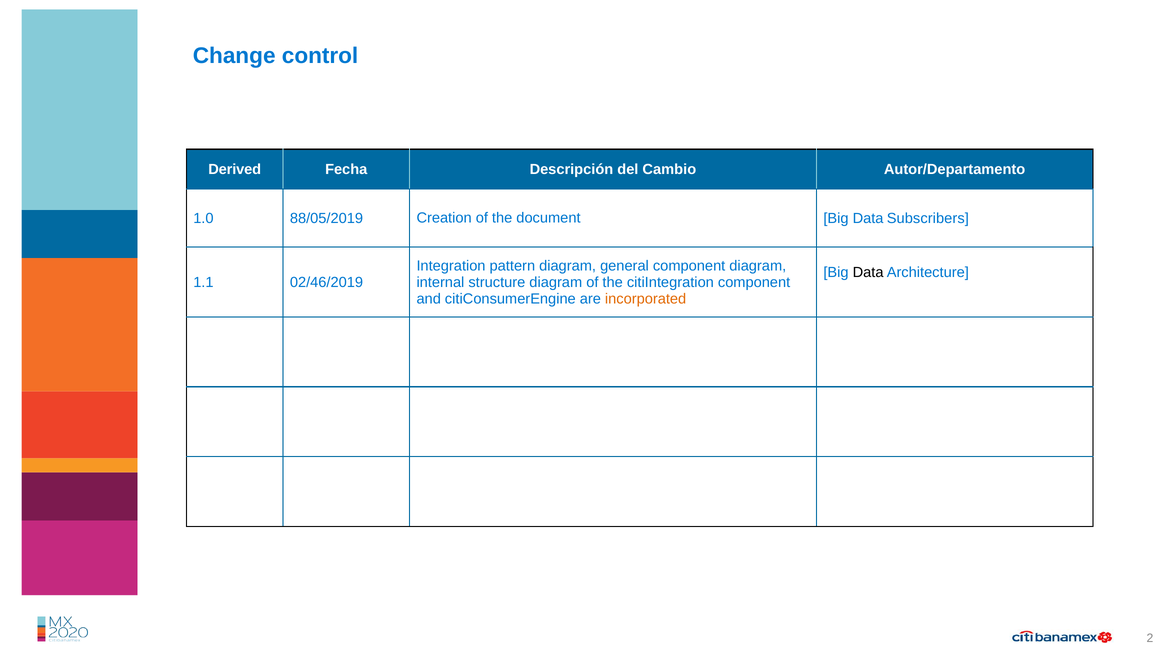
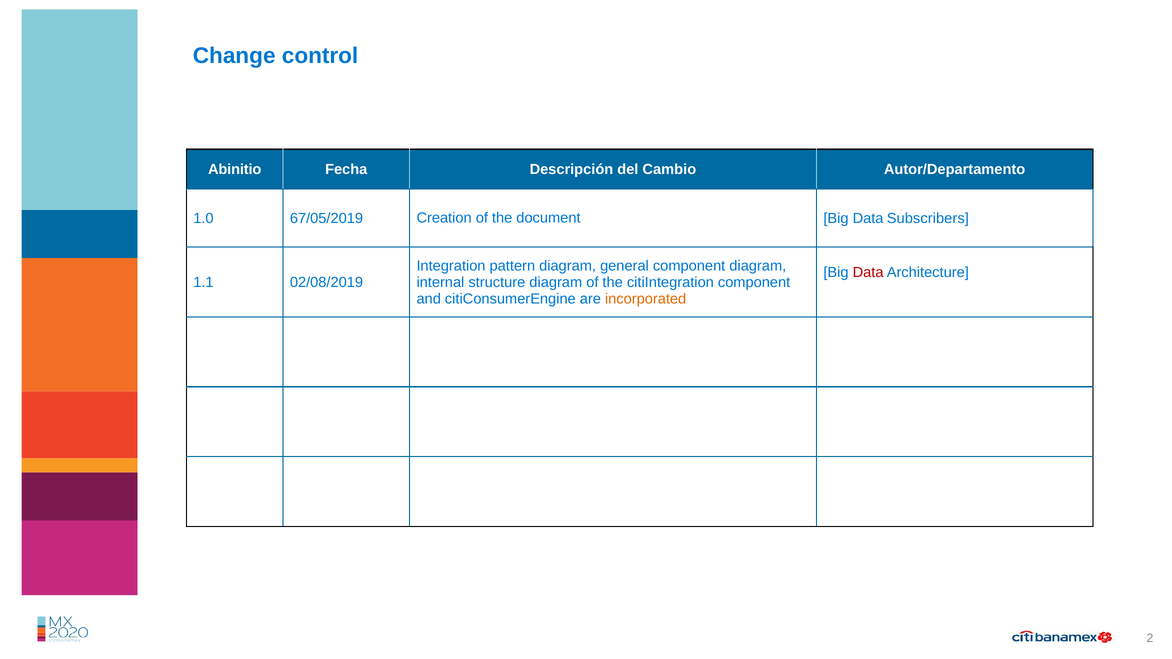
Derived: Derived -> Abinitio (235, 169)
88/05/2019: 88/05/2019 -> 67/05/2019 (327, 218)
Data colour: black -> red (868, 273)
02/46/2019: 02/46/2019 -> 02/08/2019 (327, 282)
